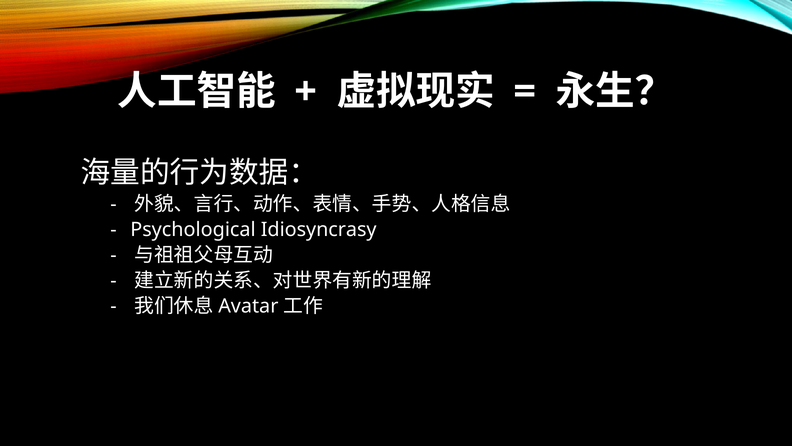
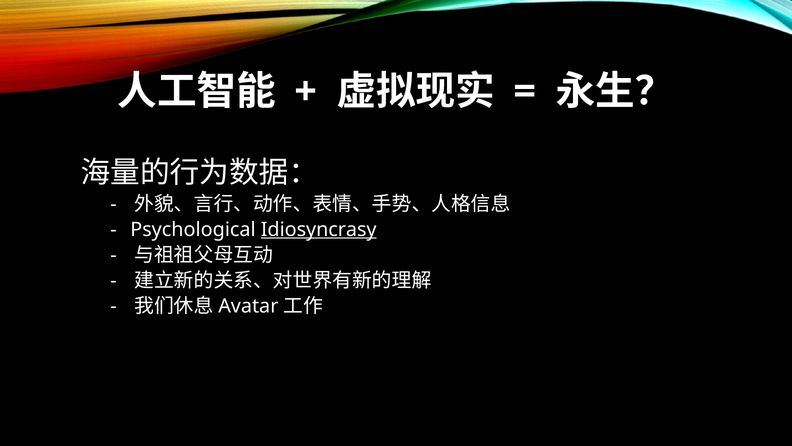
Idiosyncrasy underline: none -> present (319, 229)
